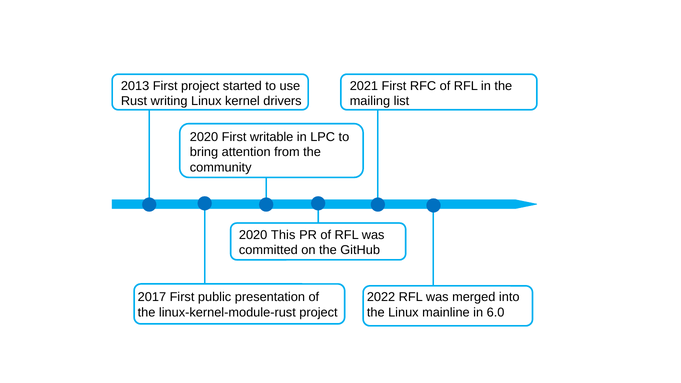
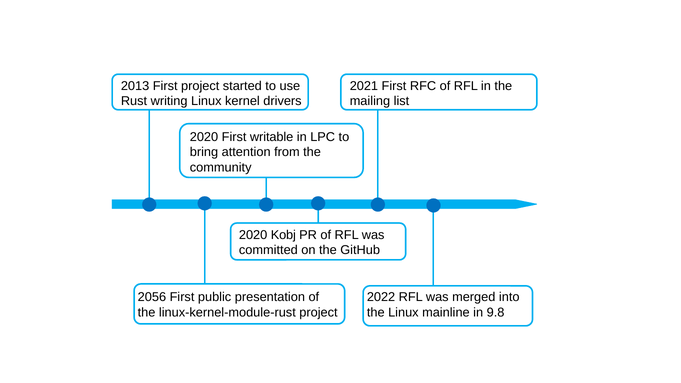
This: This -> Kobj (283, 235)
2017: 2017 -> 2056 (152, 297)
6.0: 6.0 -> 9.8 (496, 313)
